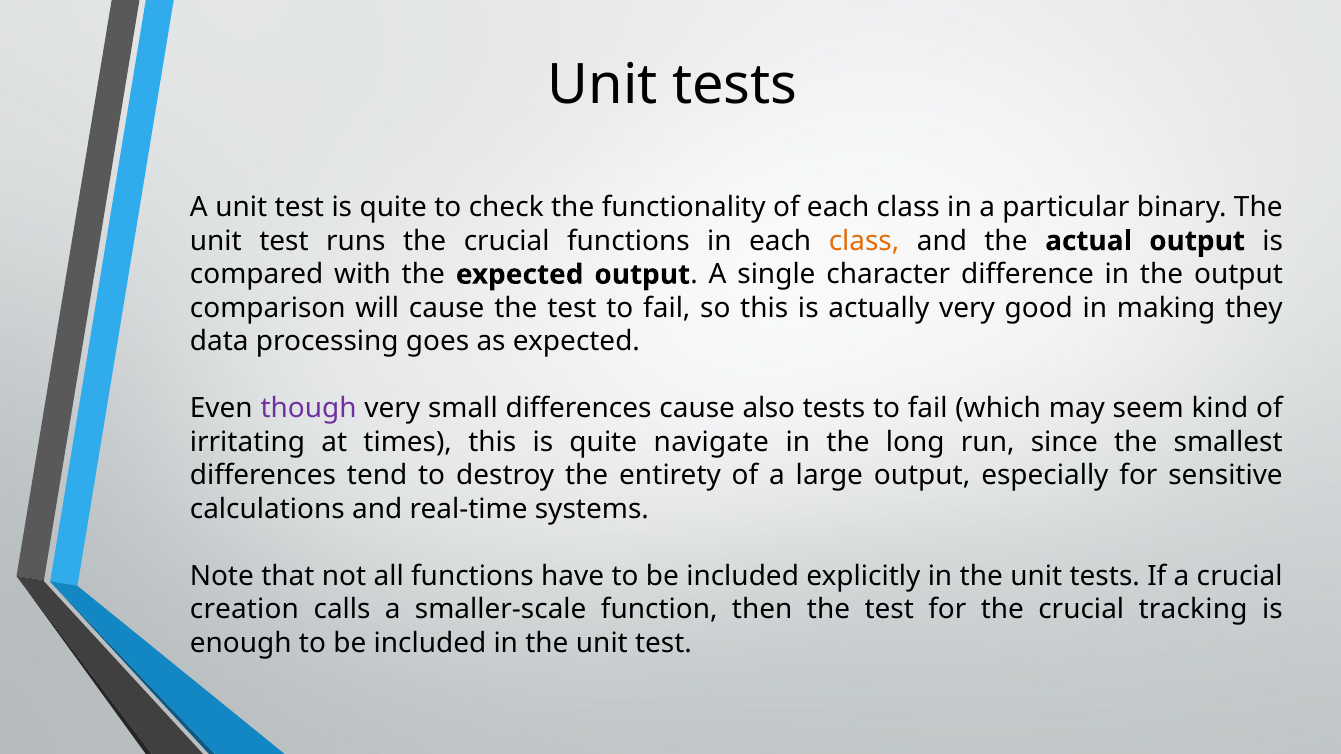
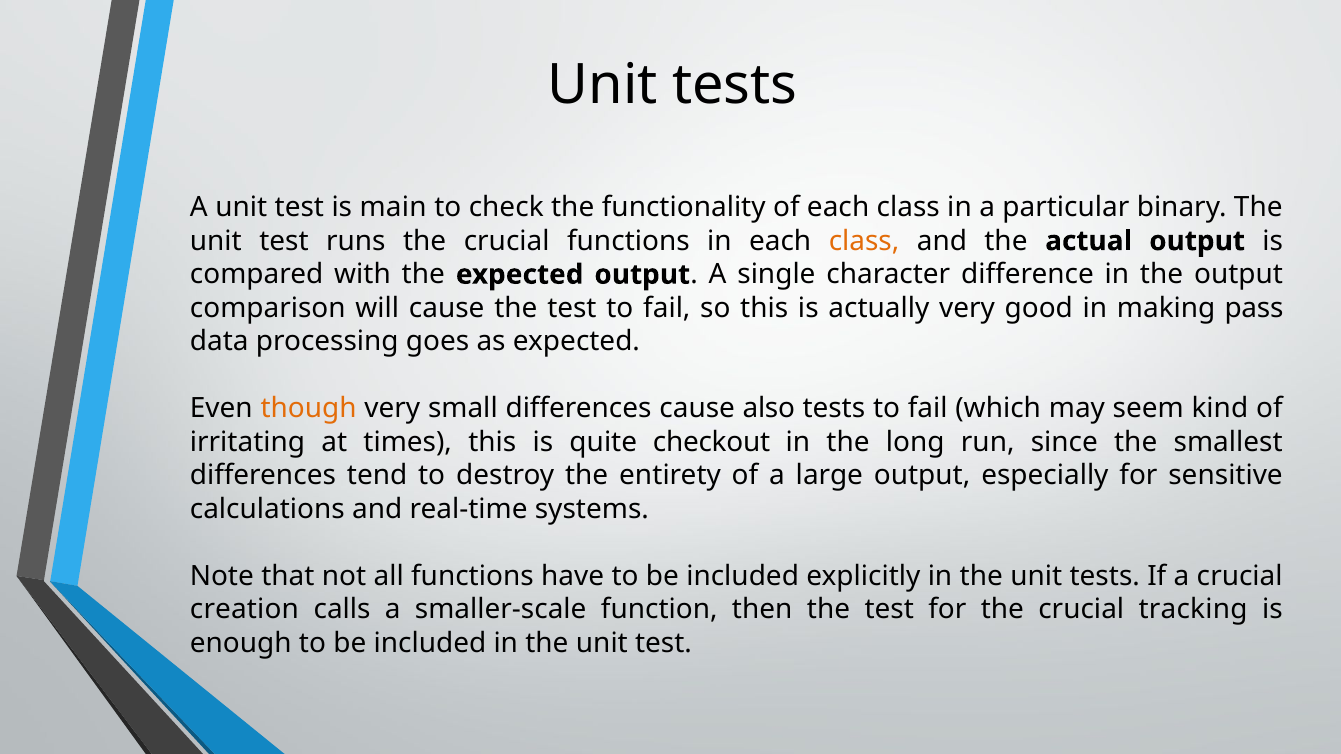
test is quite: quite -> main (393, 208)
they: they -> pass (1254, 308)
though colour: purple -> orange (309, 409)
navigate: navigate -> checkout (712, 442)
